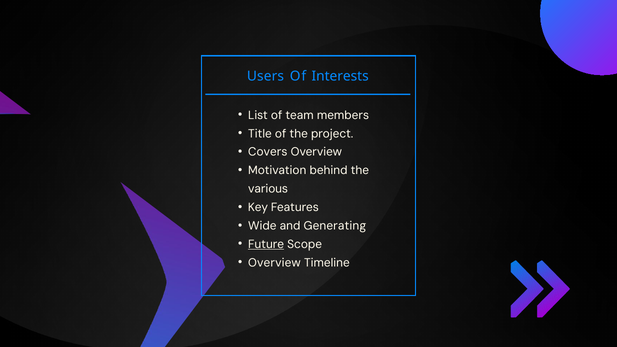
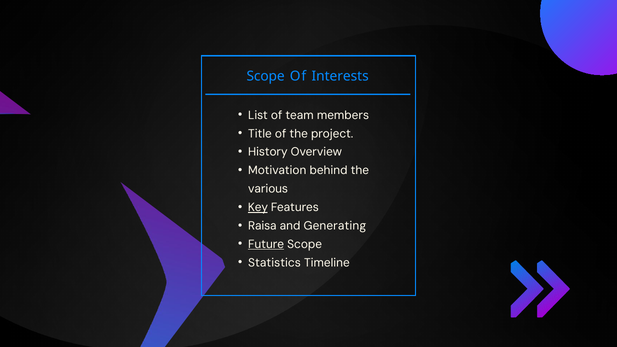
Users: Users -> Scope (266, 76)
Covers: Covers -> History (268, 152)
Key underline: none -> present (258, 207)
Wide: Wide -> Raisa (262, 226)
Overview: Overview -> Statistics (275, 263)
